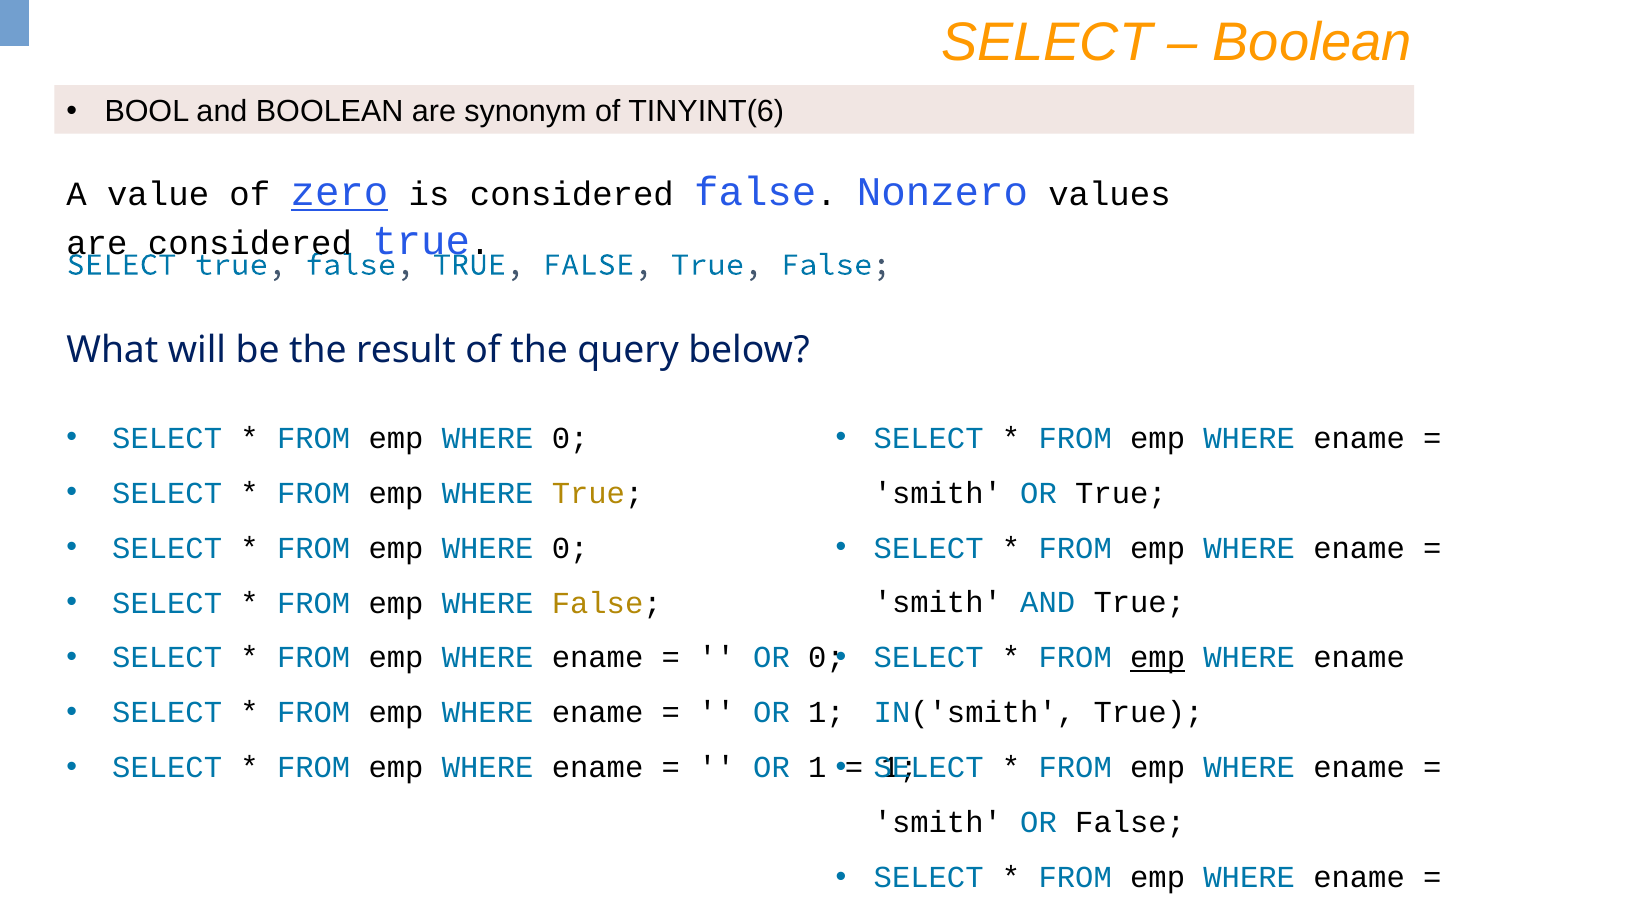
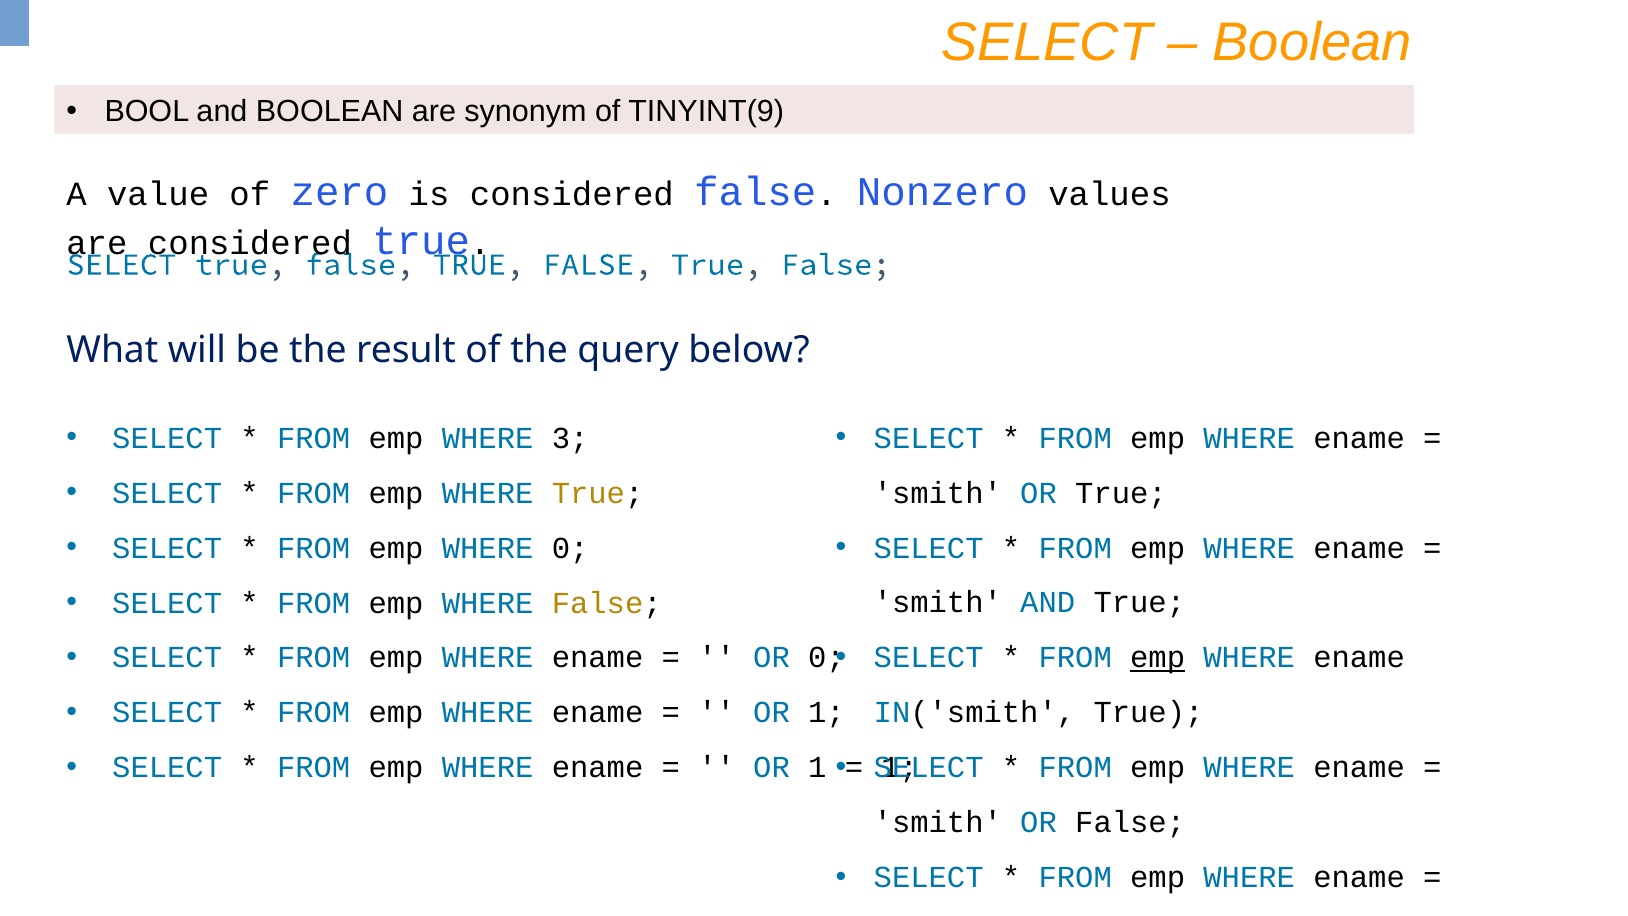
TINYINT(6: TINYINT(6 -> TINYINT(9 (706, 112)
zero underline: present -> none (339, 192)
0: 0 -> 3 (570, 438)
